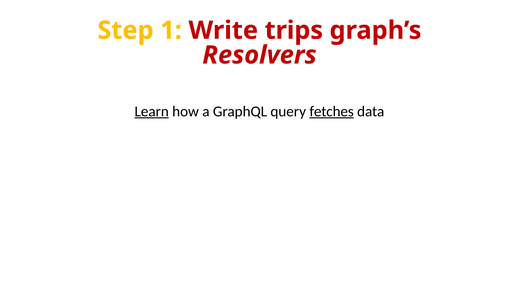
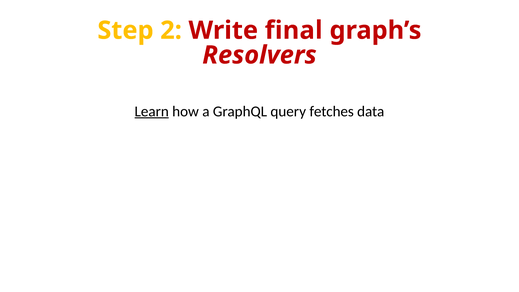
1: 1 -> 2 (171, 30)
trips: trips -> final (294, 30)
fetches underline: present -> none (332, 111)
